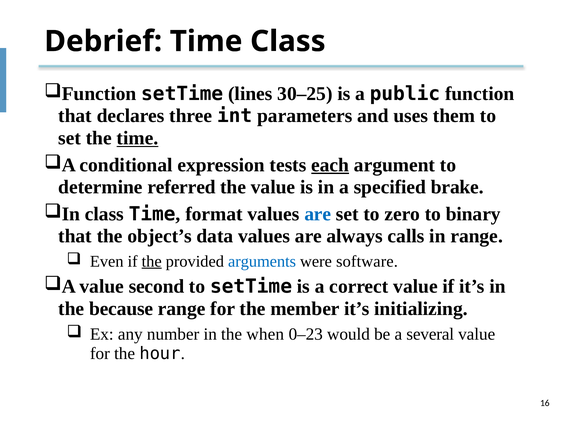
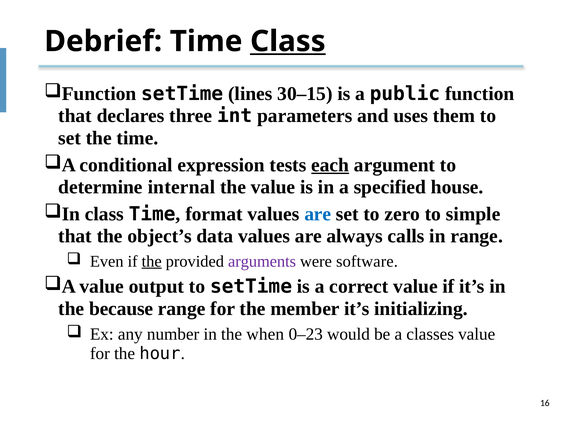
Class underline: none -> present (288, 41)
30–25: 30–25 -> 30–15 (305, 94)
time underline: present -> none (137, 138)
referred: referred -> internal (181, 187)
brake: brake -> house (457, 187)
binary: binary -> simple (473, 214)
arguments colour: blue -> purple (262, 262)
second: second -> output (156, 287)
several: several -> classes (430, 335)
